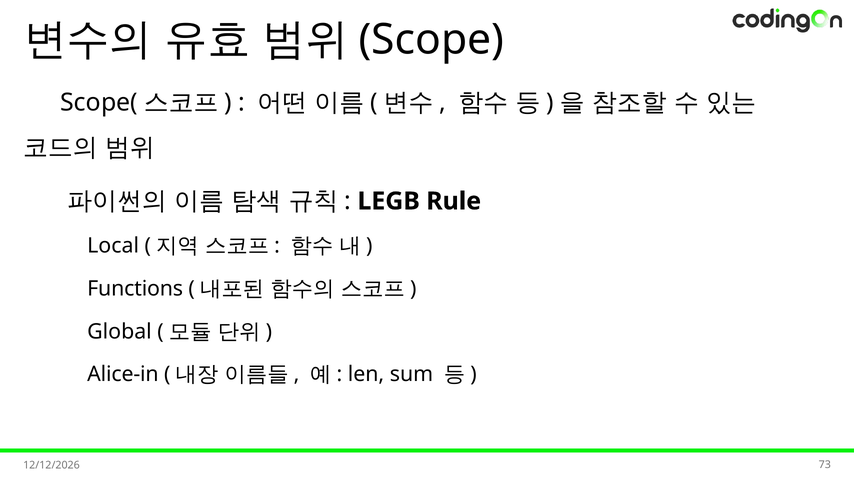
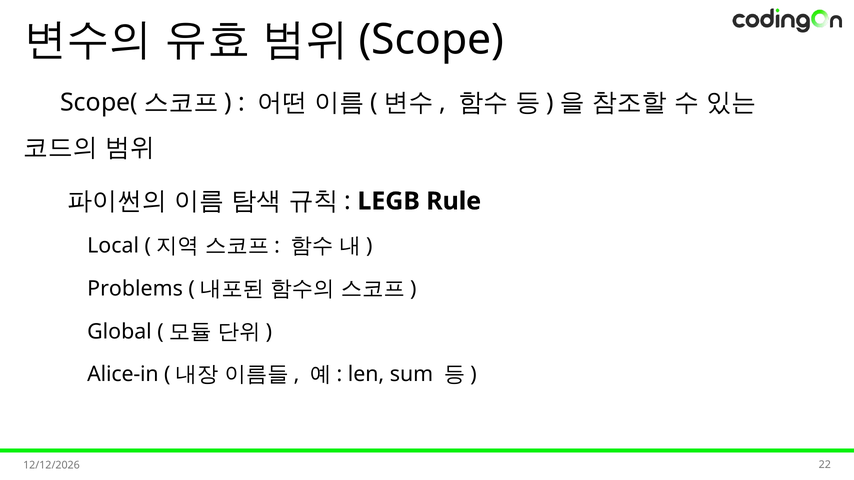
Functions: Functions -> Problems (135, 289)
73: 73 -> 22 (825, 465)
